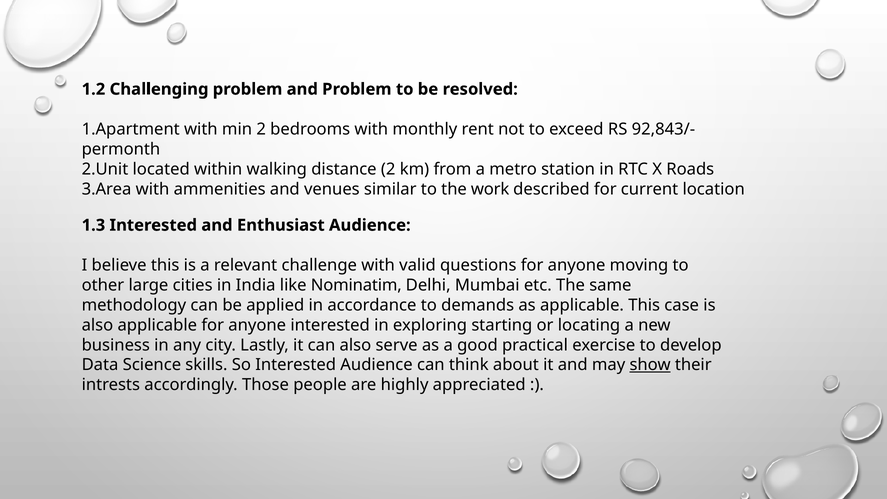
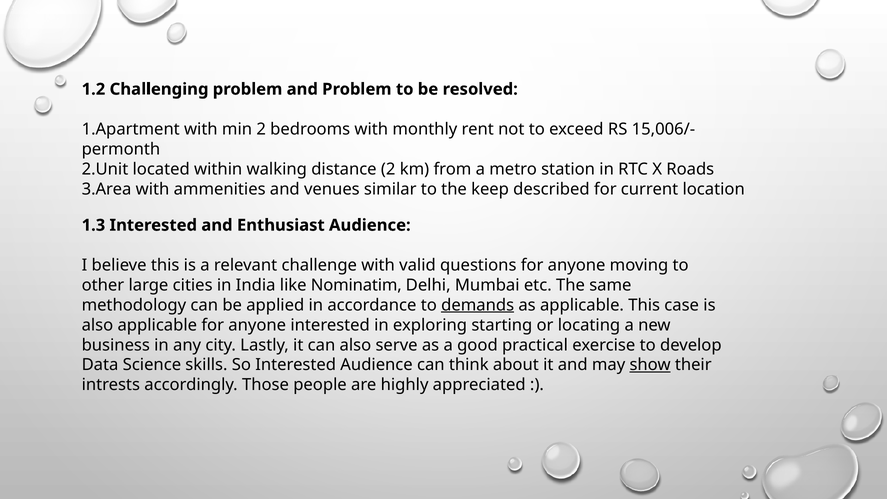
92,843/-: 92,843/- -> 15,006/- (663, 129)
work: work -> keep (490, 189)
demands underline: none -> present (478, 305)
